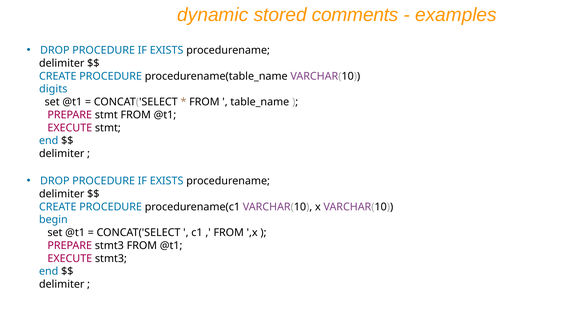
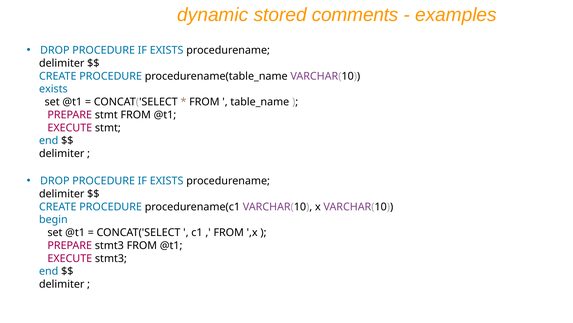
digits: digits -> exists (53, 89)
